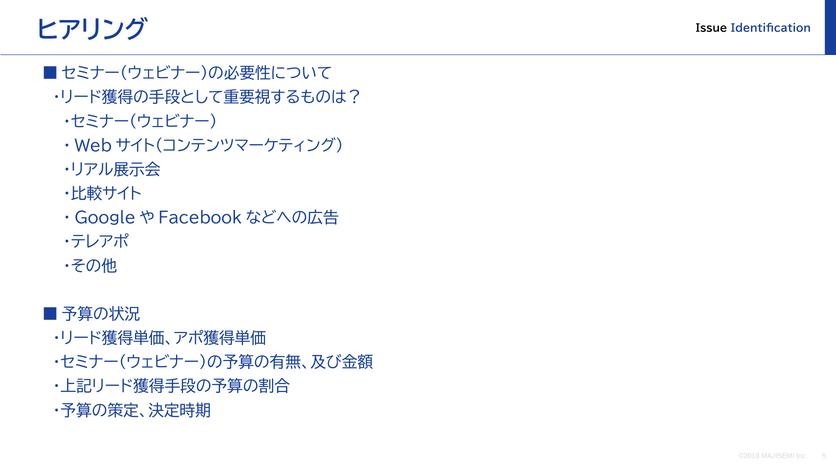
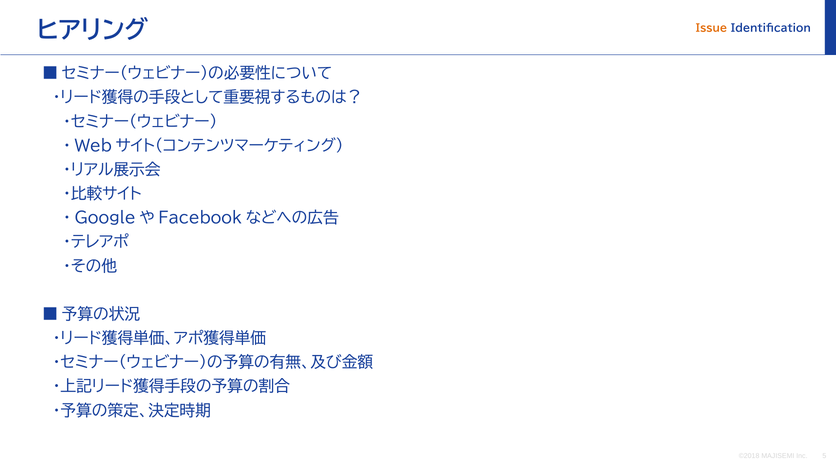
Issue colour: black -> orange (711, 28)
